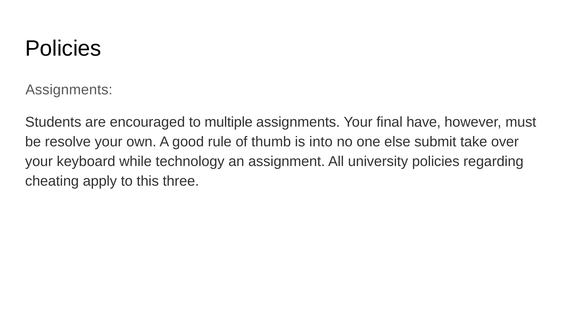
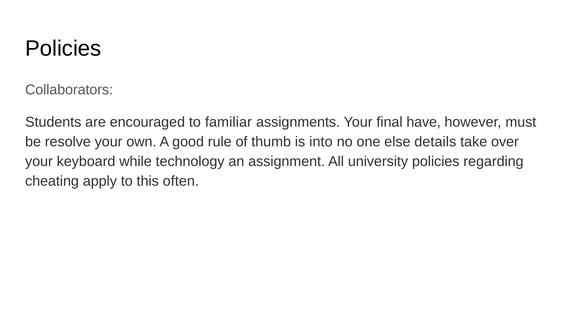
Assignments: Assignments -> Collaborators (69, 90)
multiple: multiple -> familiar (228, 122)
submit: submit -> details (435, 142)
three: three -> often (181, 181)
